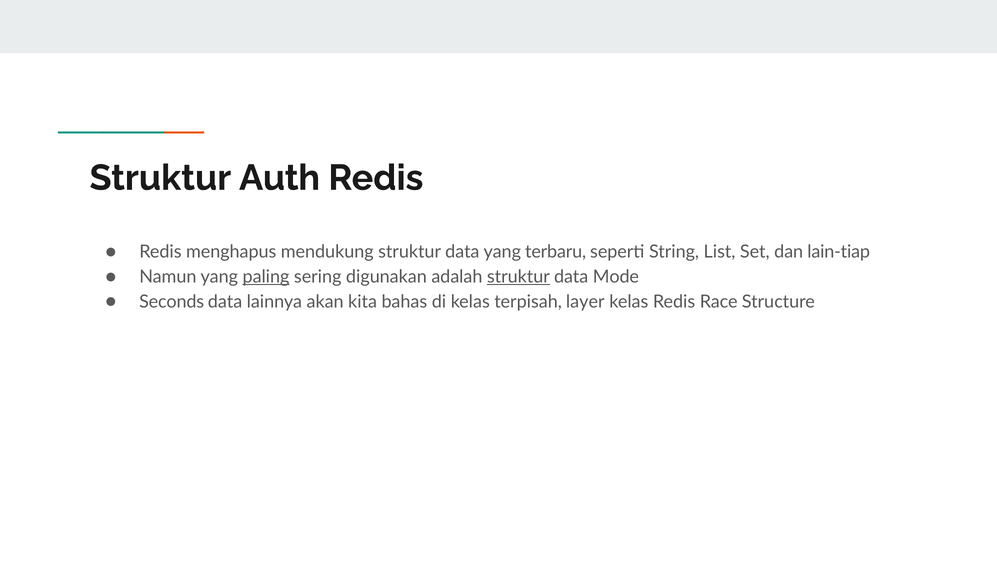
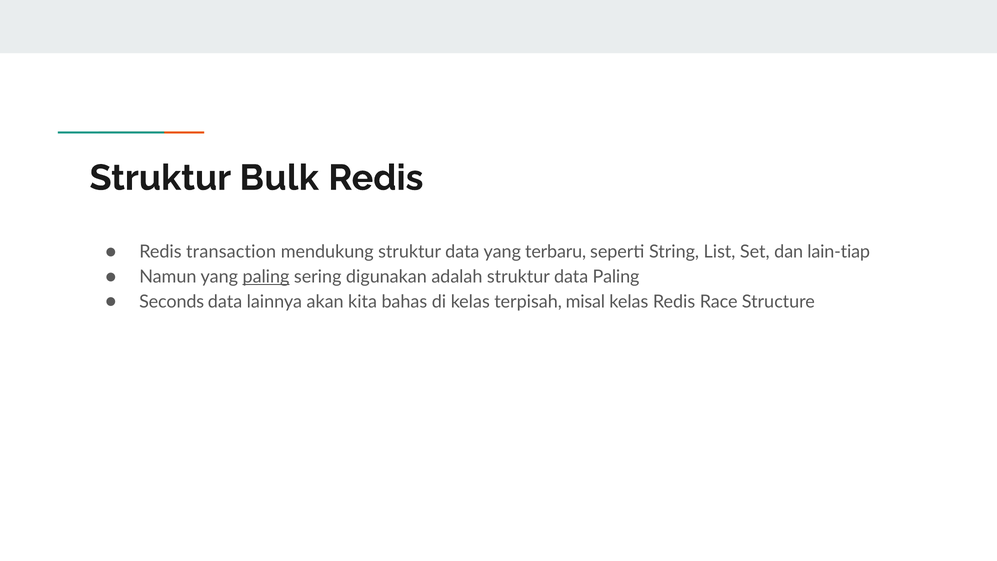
Auth: Auth -> Bulk (279, 178)
menghapus: menghapus -> transaction (231, 252)
struktur underline: present -> none (518, 277)
data Mode: Mode -> Paling (616, 277)
layer: layer -> misal (585, 302)
